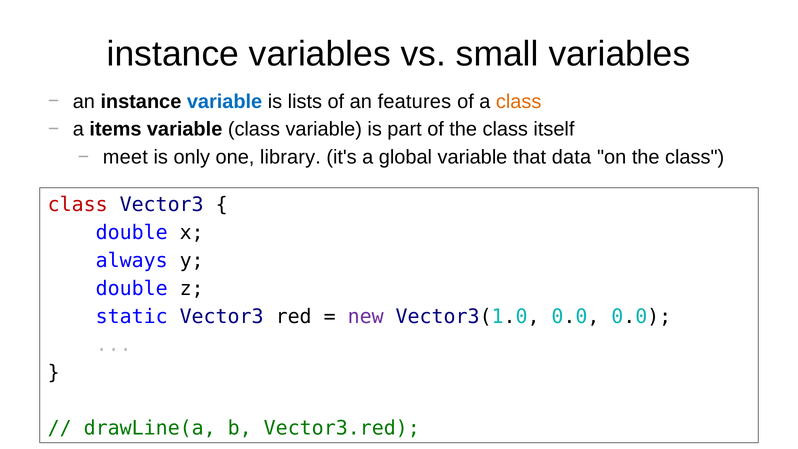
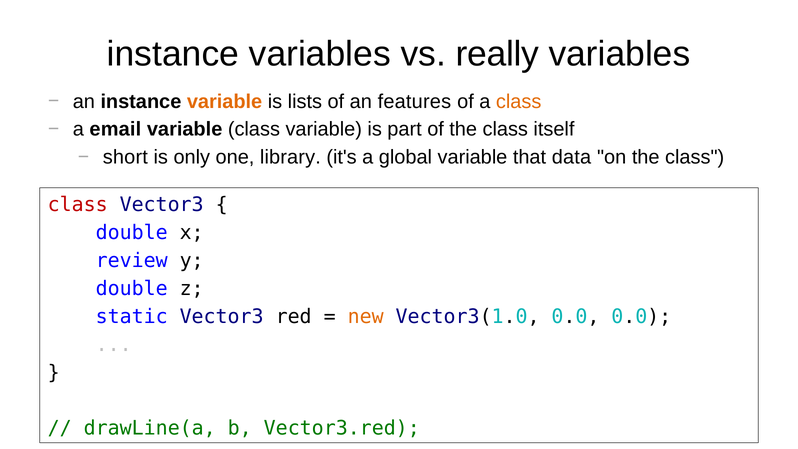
small: small -> really (497, 54)
variable colour: blue -> orange (225, 101)
items: items -> email (115, 129)
meet: meet -> short (125, 157)
always: always -> review (132, 261)
new colour: purple -> orange (366, 317)
